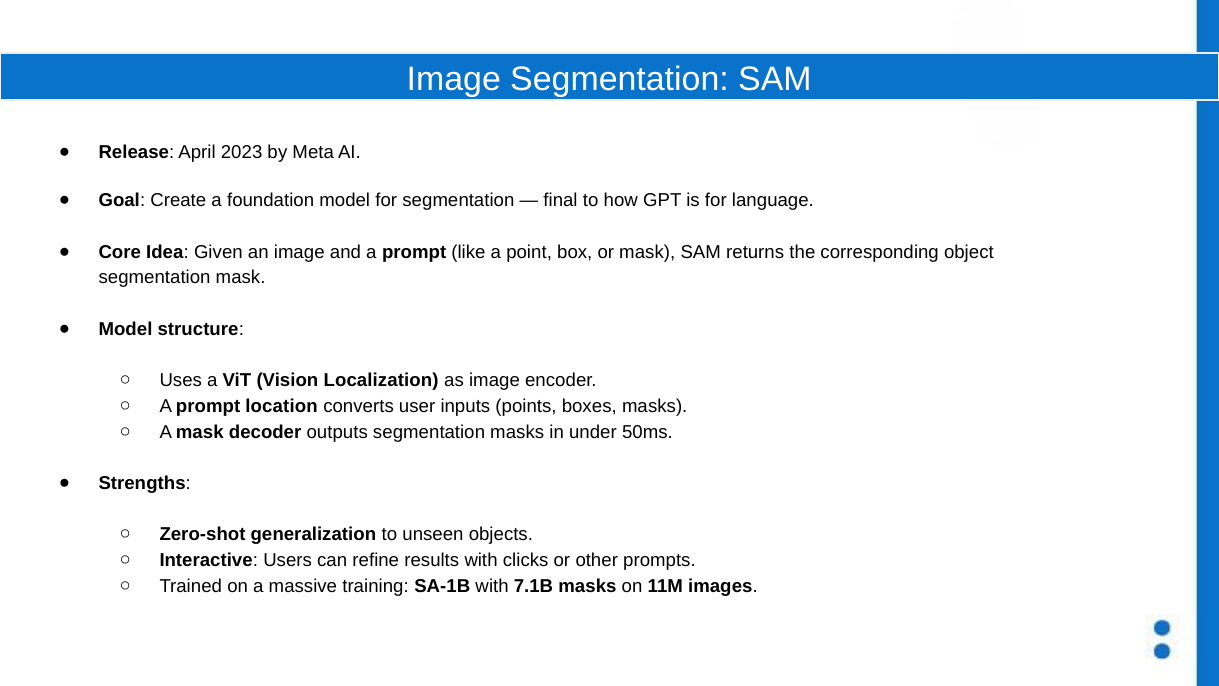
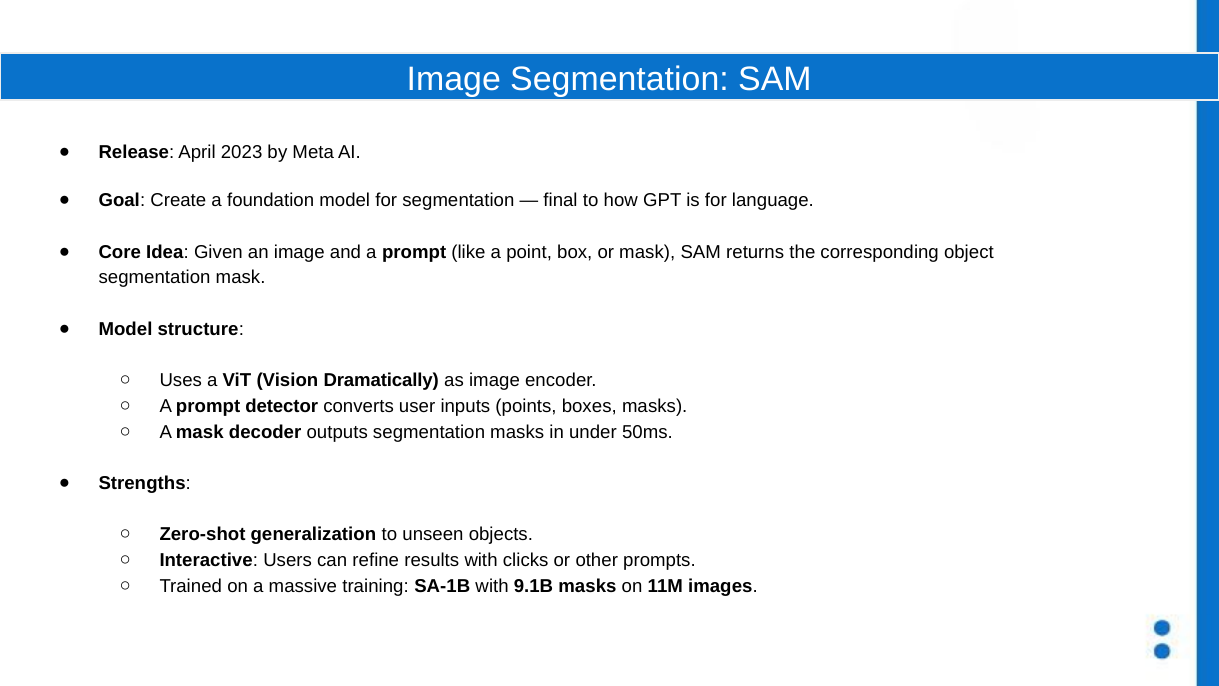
Localization: Localization -> Dramatically (381, 380)
location: location -> detector (282, 406)
7.1B: 7.1B -> 9.1B (533, 586)
